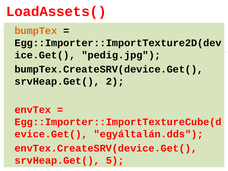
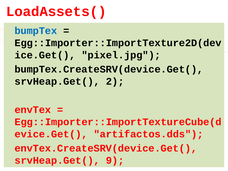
bumpTex colour: orange -> blue (36, 31)
pedig.jpg: pedig.jpg -> pixel.jpg (121, 55)
egyáltalán.dds: egyáltalán.dds -> artifactos.dds (149, 134)
5: 5 -> 9 (115, 160)
